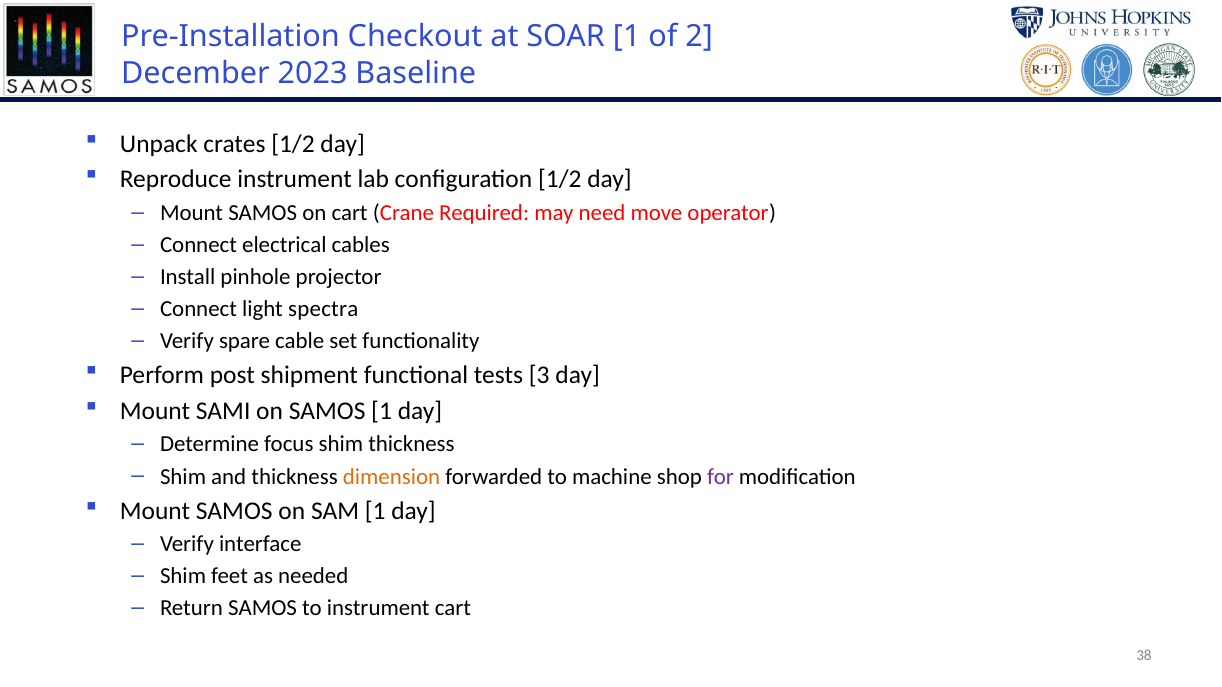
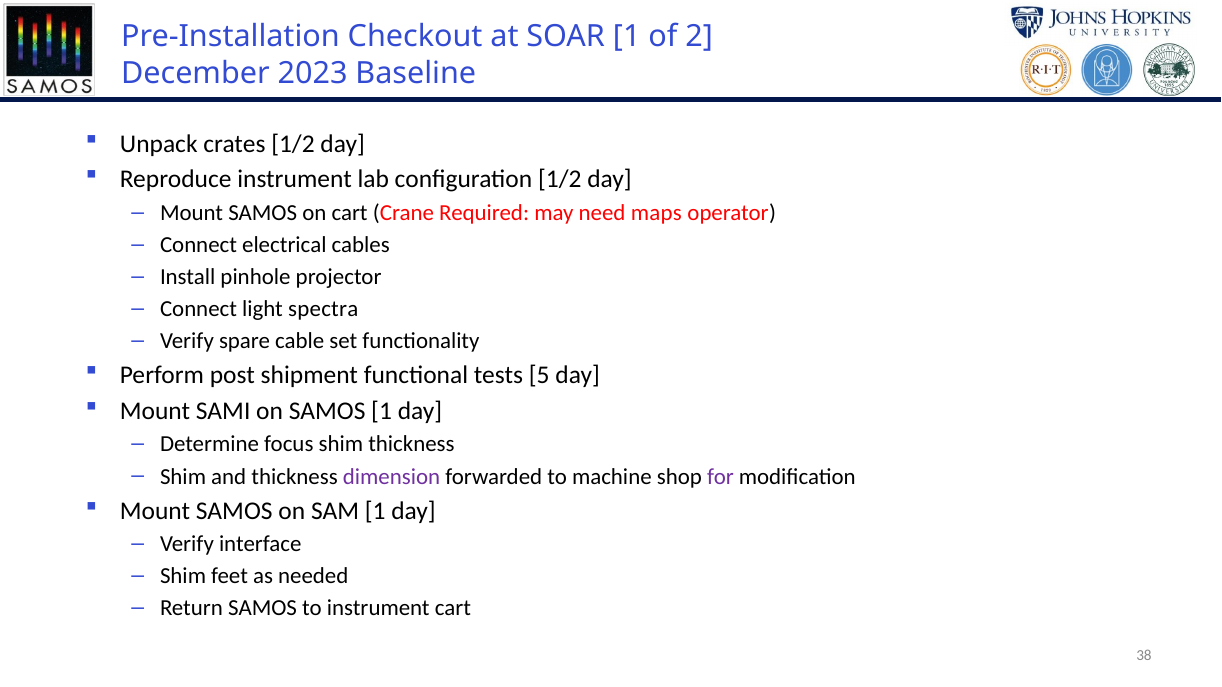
move: move -> maps (656, 213)
3: 3 -> 5 (539, 376)
dimension colour: orange -> purple (392, 477)
